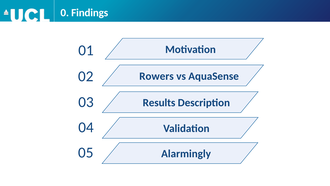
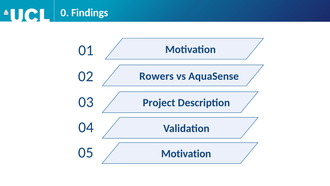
Results: Results -> Project (159, 103)
Alarmingly: Alarmingly -> Motivation (186, 153)
